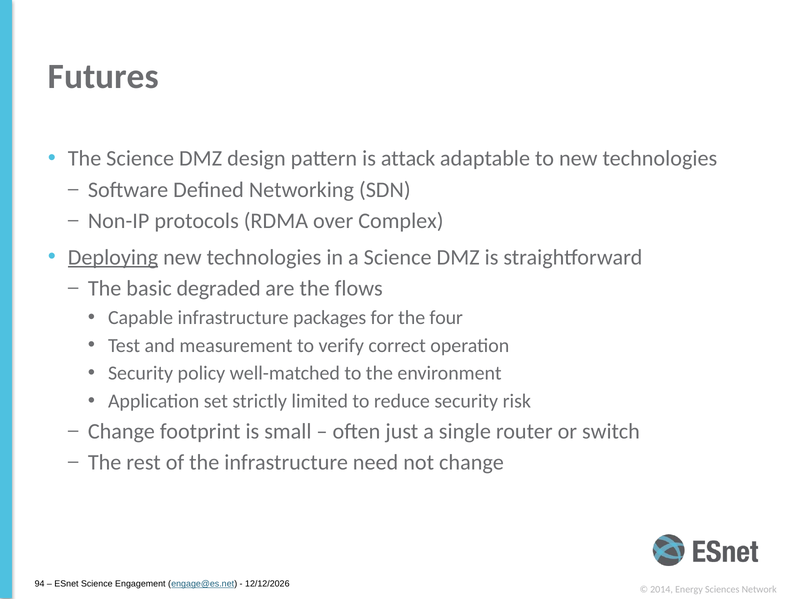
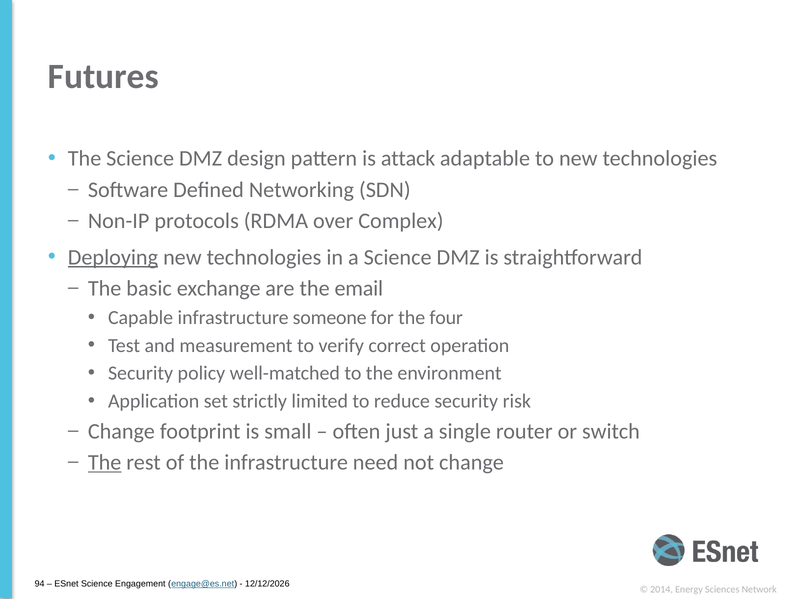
degraded: degraded -> exchange (219, 288)
flows: flows -> email (359, 288)
packages: packages -> someone (330, 317)
The underline: none -> present (105, 462)
